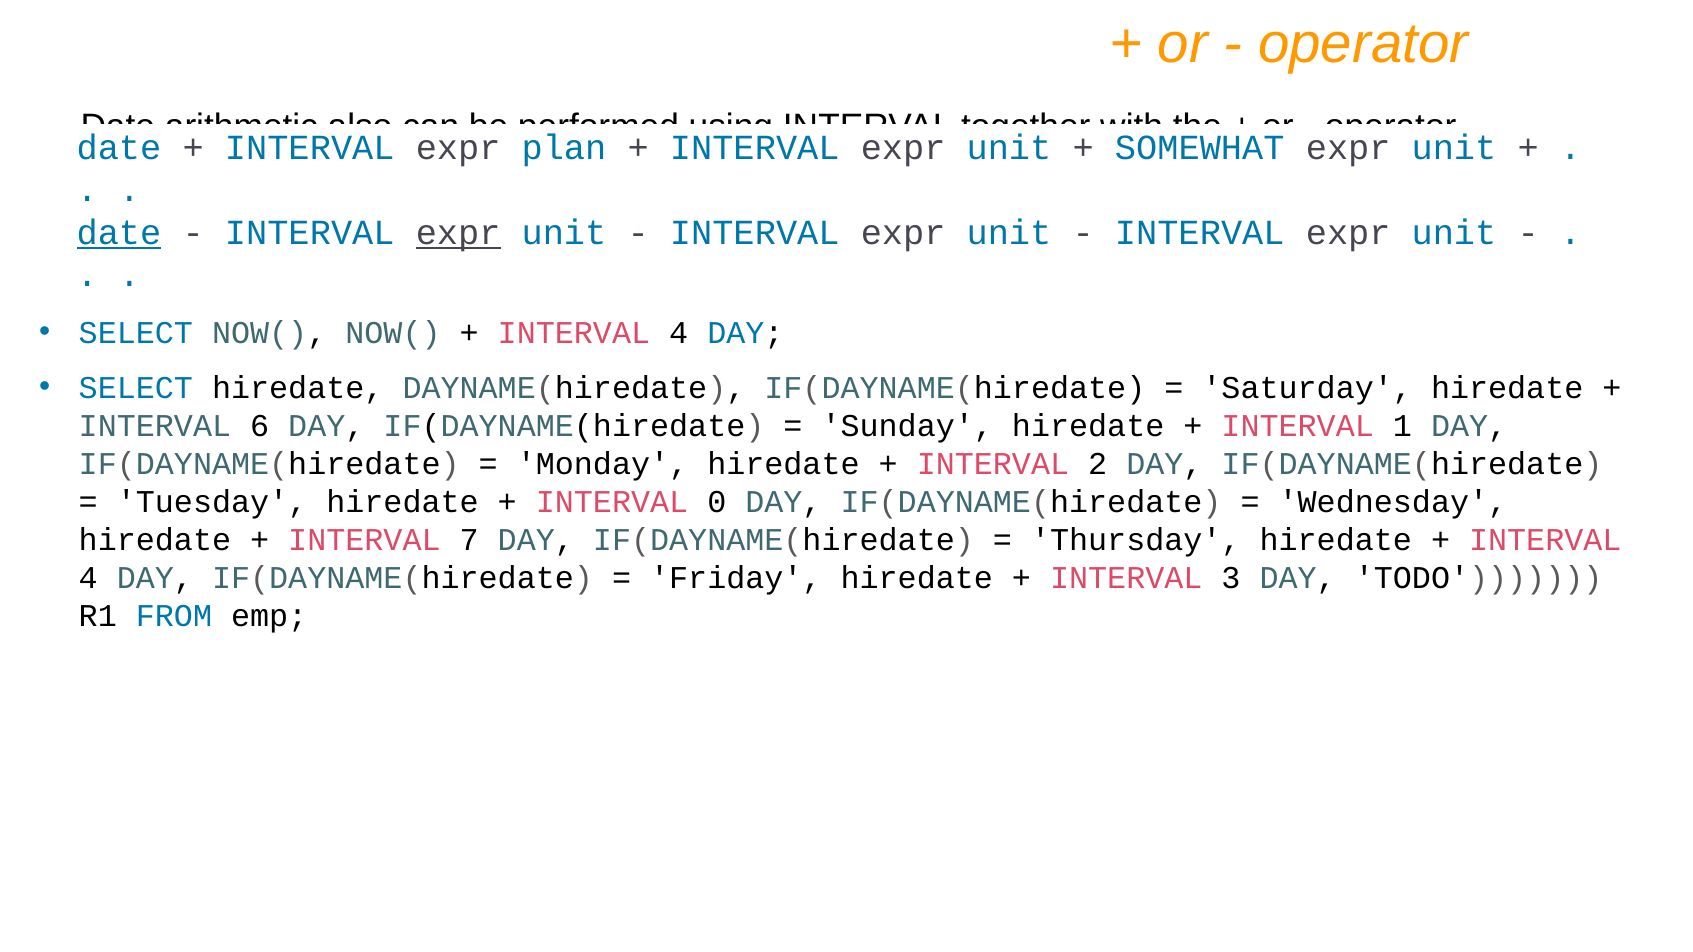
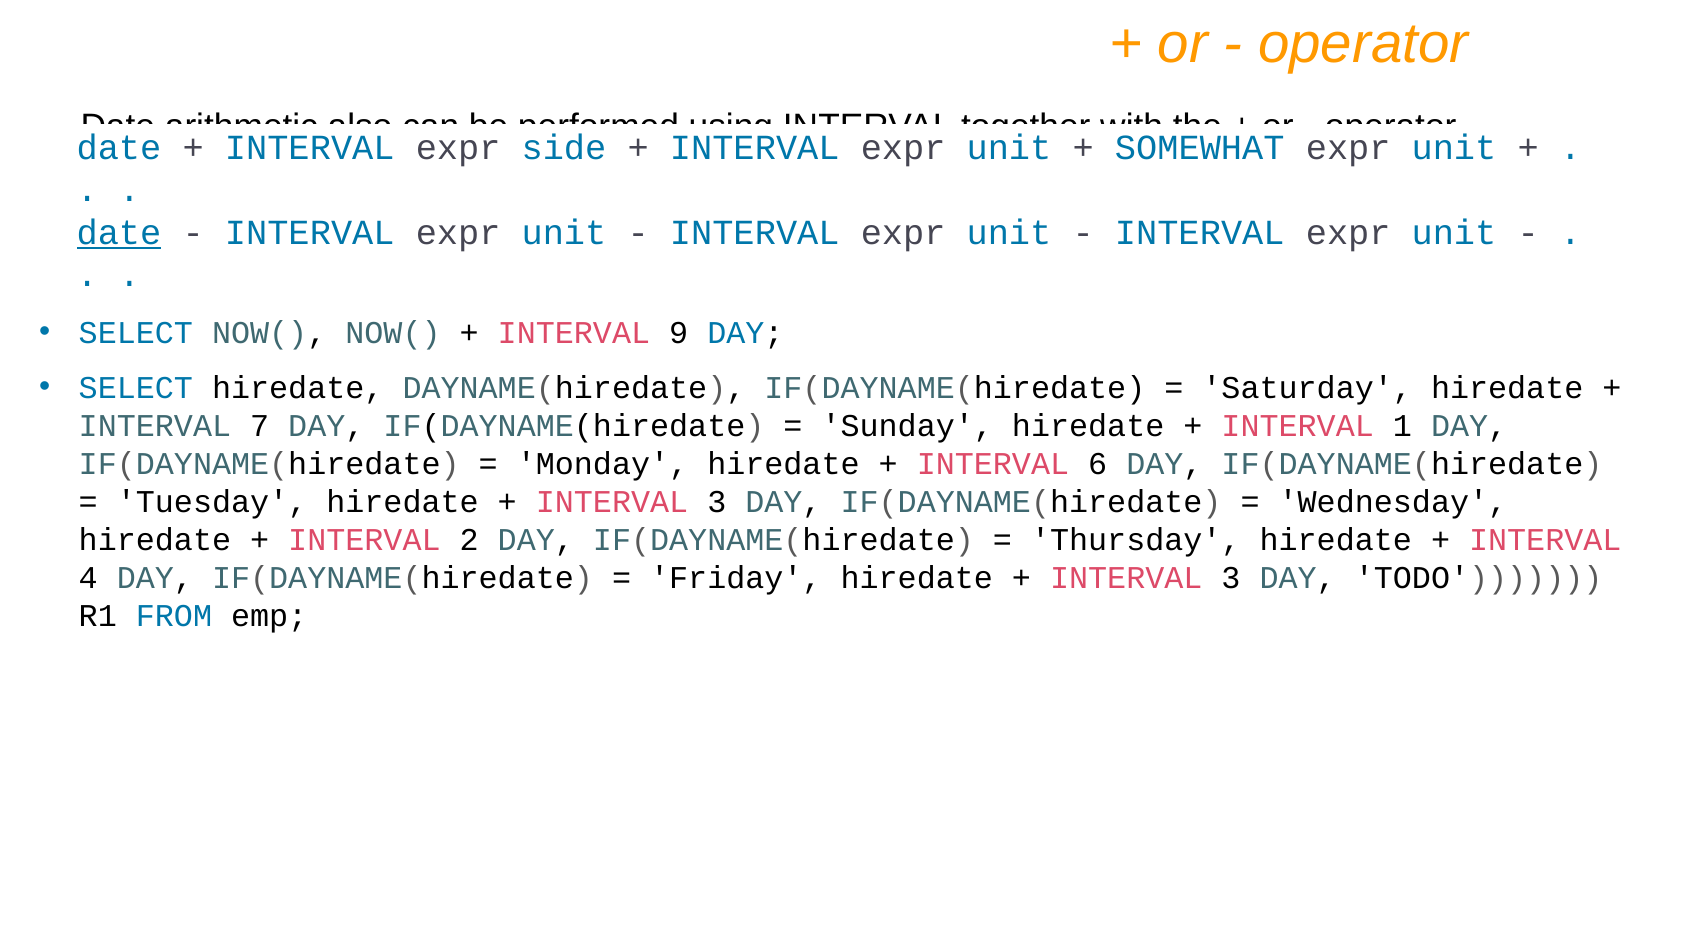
plan: plan -> side (564, 148)
expr underline: present -> none (458, 233)
4: 4 -> 9 (679, 333)
6: 6 -> 7 (260, 426)
2: 2 -> 6 (1098, 464)
0: 0 -> 3 (717, 502)
7: 7 -> 2 (469, 540)
